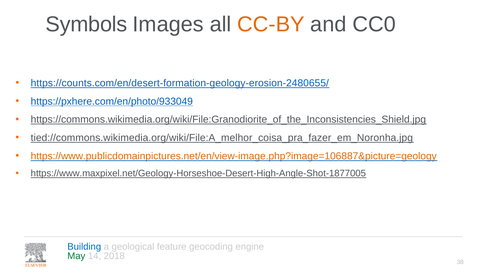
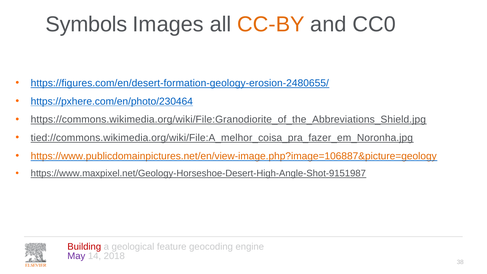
https://counts.com/en/desert-formation-geology-erosion-2480655/: https://counts.com/en/desert-formation-geology-erosion-2480655/ -> https://figures.com/en/desert-formation-geology-erosion-2480655/ (180, 83)
https://pxhere.com/en/photo/933049: https://pxhere.com/en/photo/933049 -> https://pxhere.com/en/photo/230464 (112, 101)
https://commons.wikimedia.org/wiki/File:Granodiorite_of_the_Inconsistencies_Shield.jpg: https://commons.wikimedia.org/wiki/File:Granodiorite_of_the_Inconsistencies_Shield.jpg -> https://commons.wikimedia.org/wiki/File:Granodiorite_of_the_Abbreviations_Shield.jpg (228, 120)
https://www.maxpixel.net/Geology-Horseshoe-Desert-High-Angle-Shot-1877005: https://www.maxpixel.net/Geology-Horseshoe-Desert-High-Angle-Shot-1877005 -> https://www.maxpixel.net/Geology-Horseshoe-Desert-High-Angle-Shot-9151987 (198, 173)
Building colour: blue -> red (84, 247)
May colour: green -> purple (76, 256)
